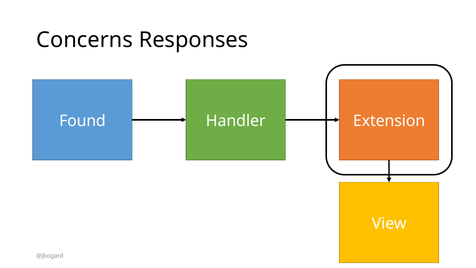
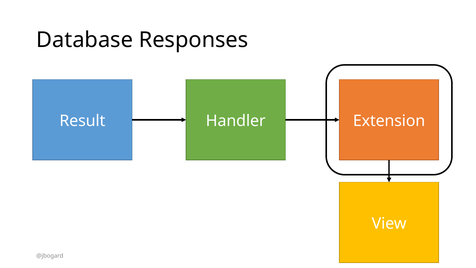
Concerns: Concerns -> Database (85, 40)
Found: Found -> Result (82, 121)
